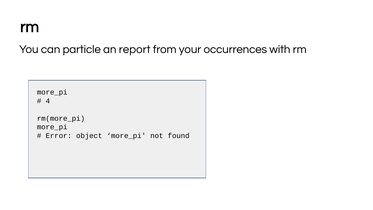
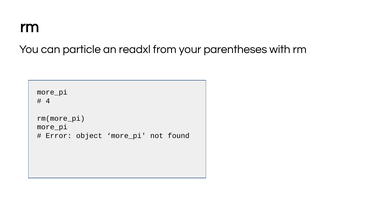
report: report -> readxl (135, 49)
occurrences: occurrences -> parentheses (235, 49)
